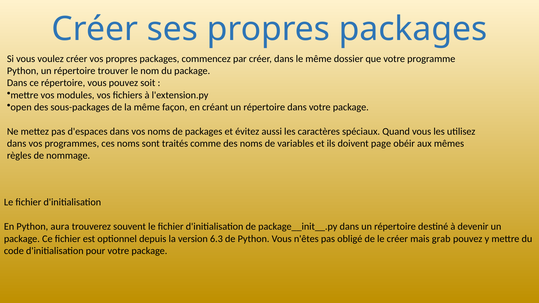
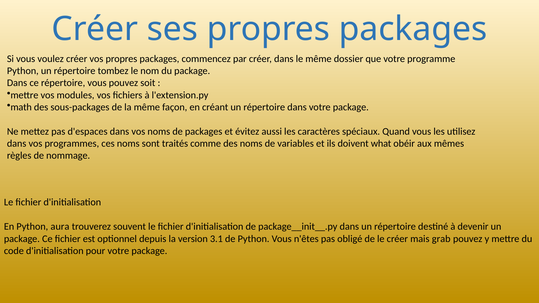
trouver: trouver -> tombez (113, 71)
open: open -> math (21, 107)
page: page -> what (381, 144)
6.3: 6.3 -> 3.1 (216, 239)
